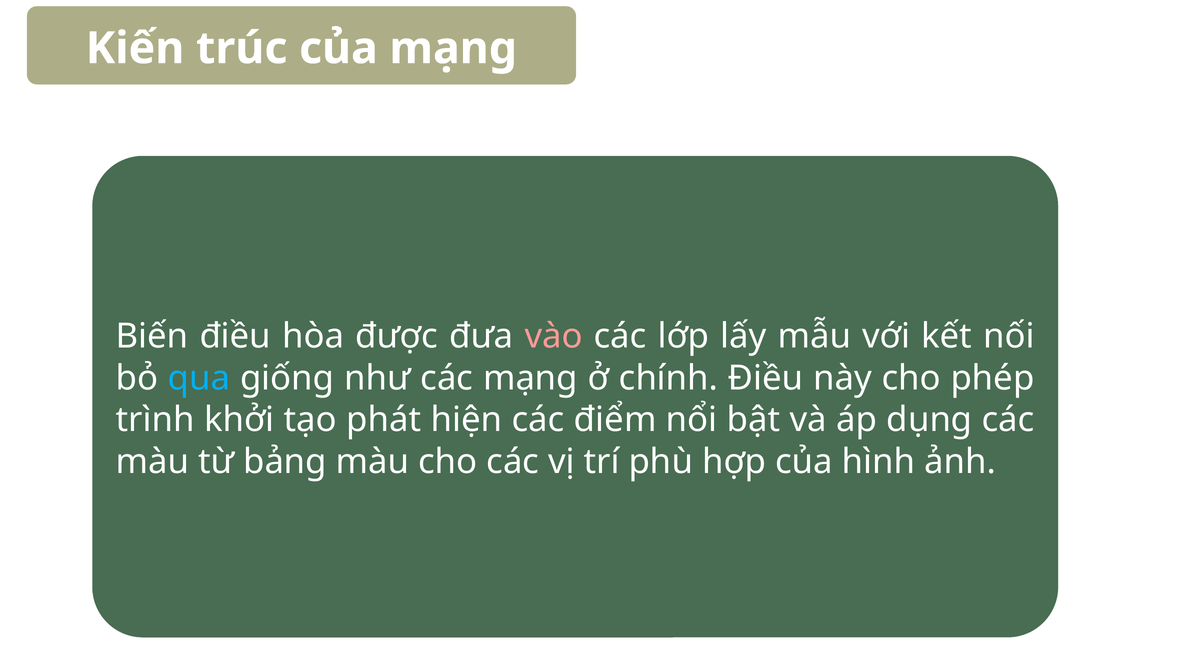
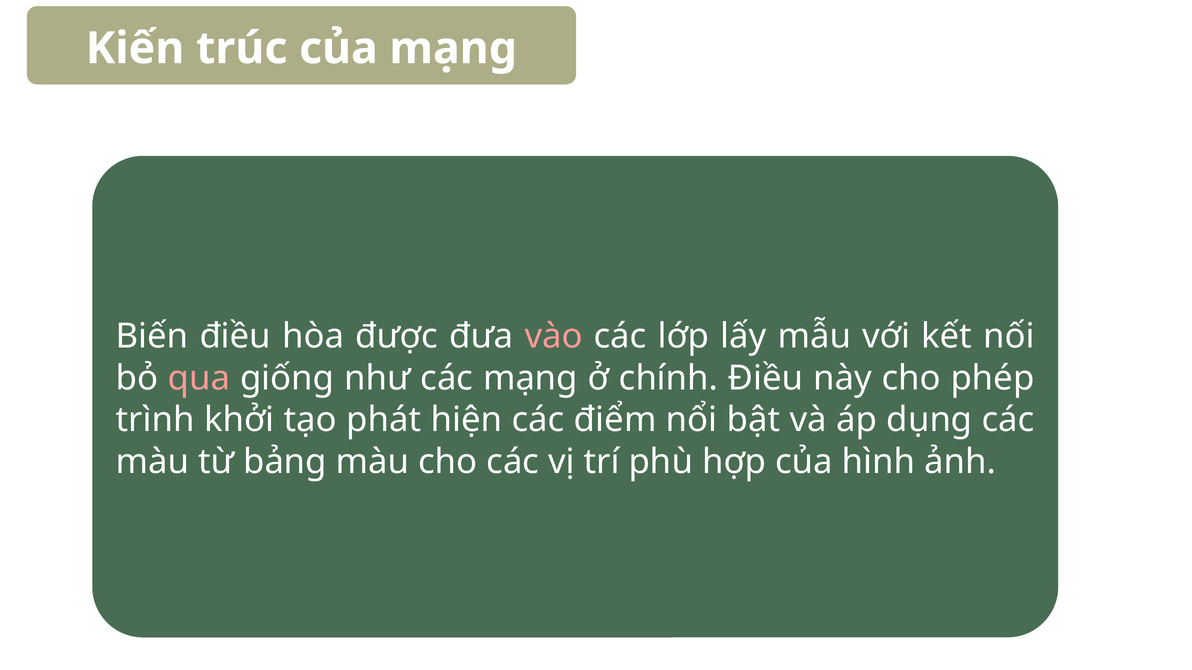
qua colour: light blue -> pink (199, 378)
